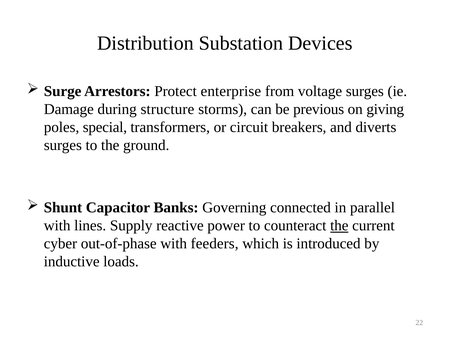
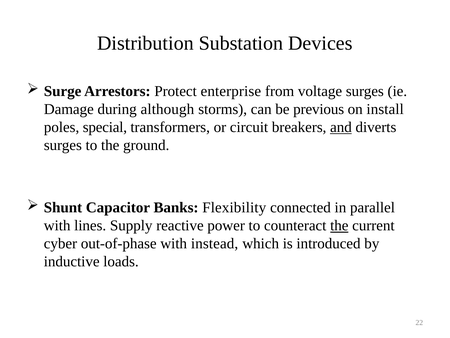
structure: structure -> although (167, 109)
giving: giving -> install (385, 109)
and underline: none -> present (341, 127)
Governing: Governing -> Flexibility (234, 207)
feeders: feeders -> instead (215, 243)
